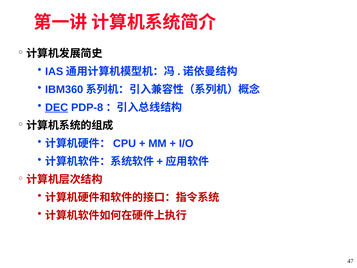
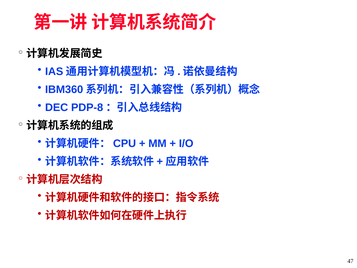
DEC underline: present -> none (57, 107)
